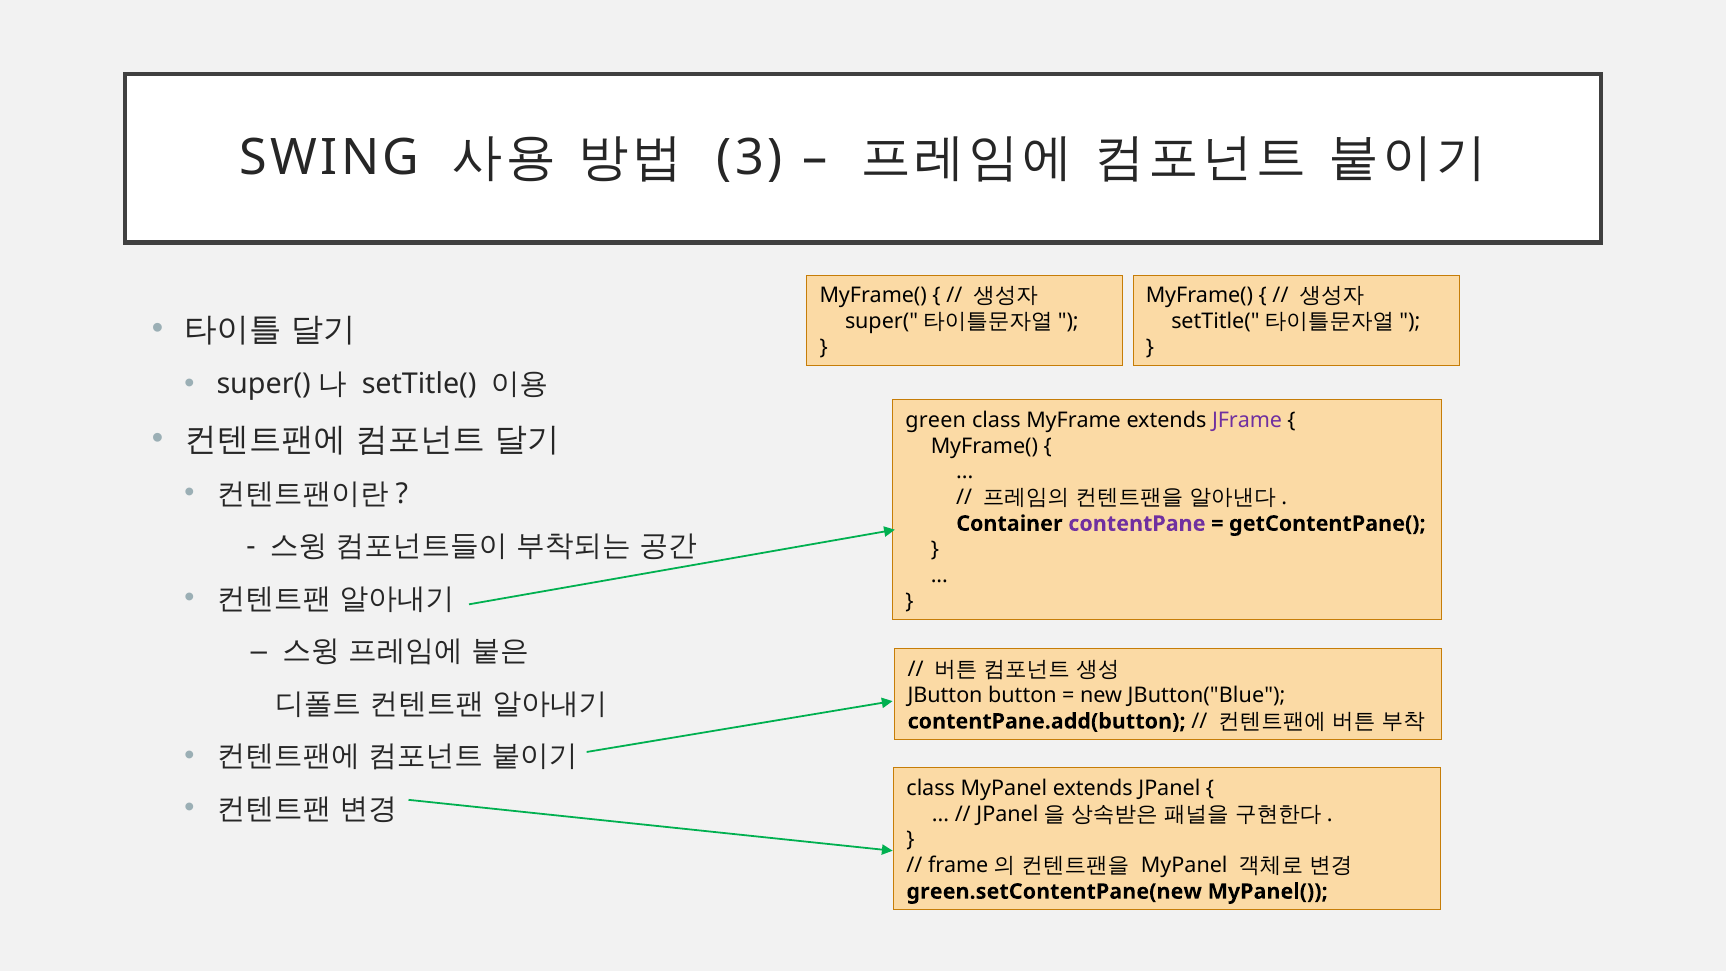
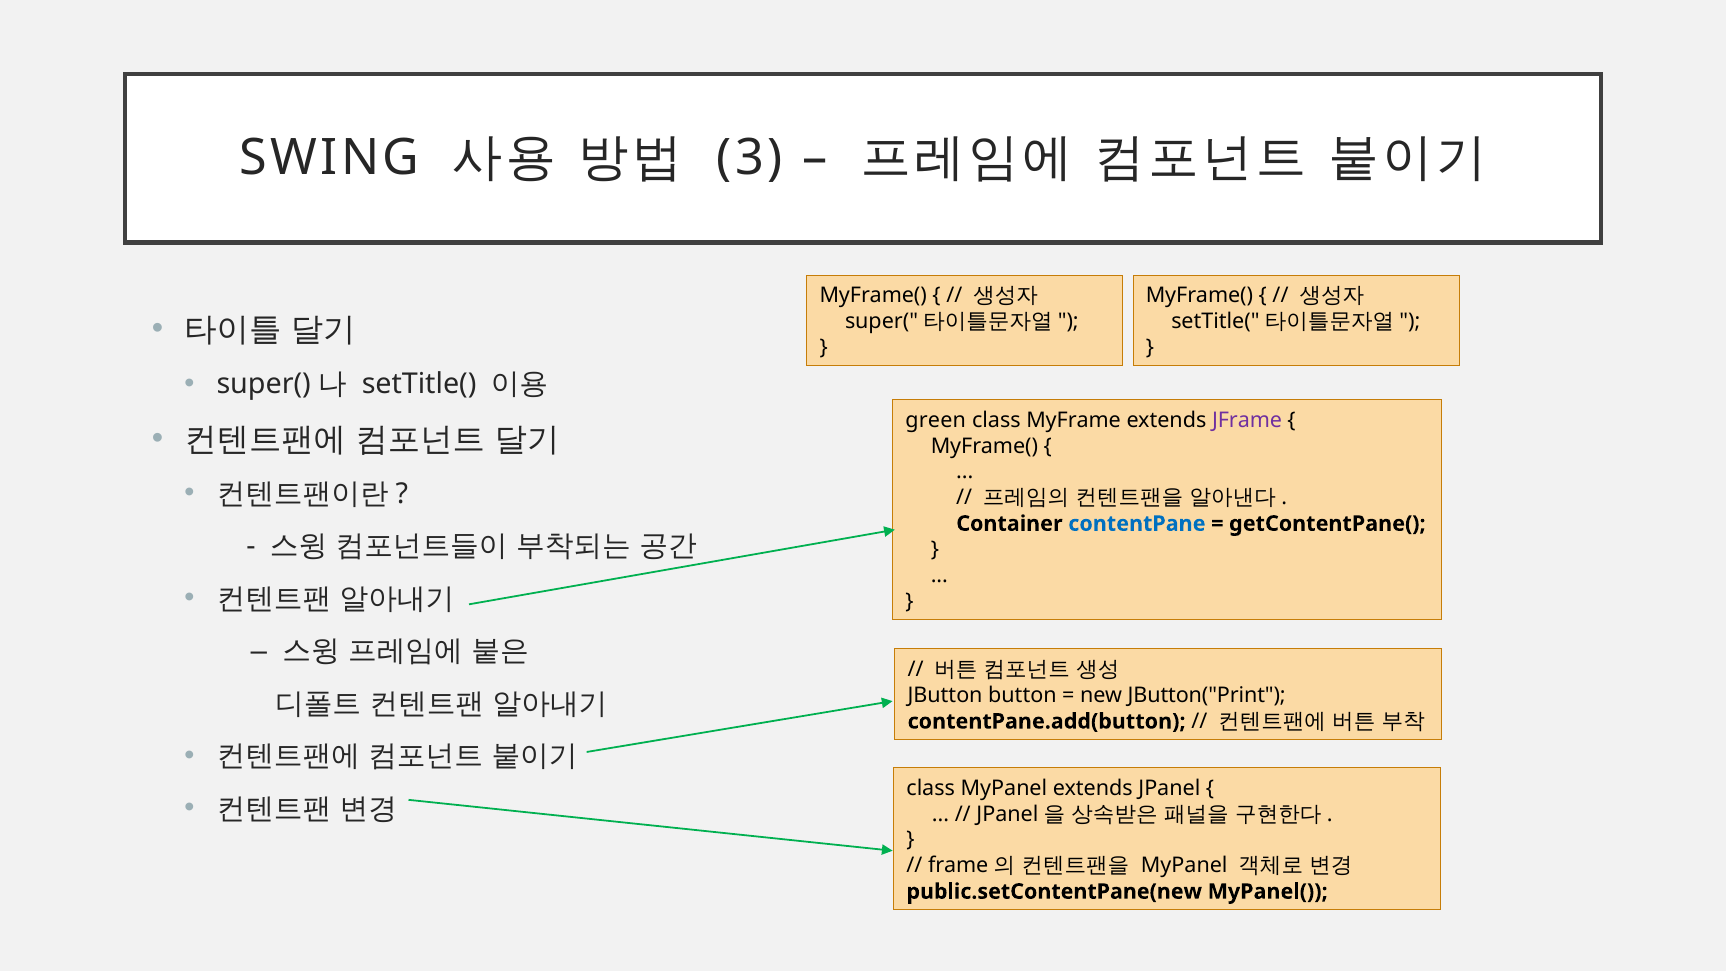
contentPane colour: purple -> blue (1137, 524)
JButton("Blue: JButton("Blue -> JButton("Print (1207, 695)
green.setContentPane(new: green.setContentPane(new -> public.setContentPane(new (1054, 891)
